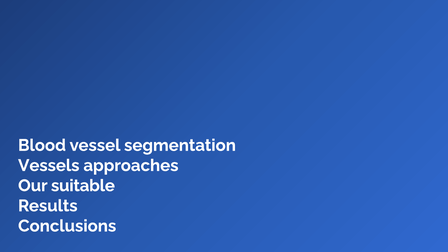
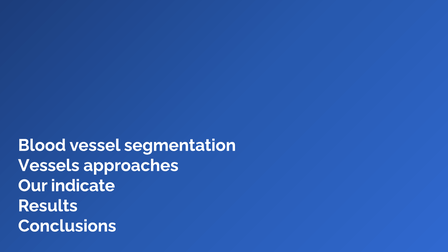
suitable: suitable -> indicate (83, 186)
